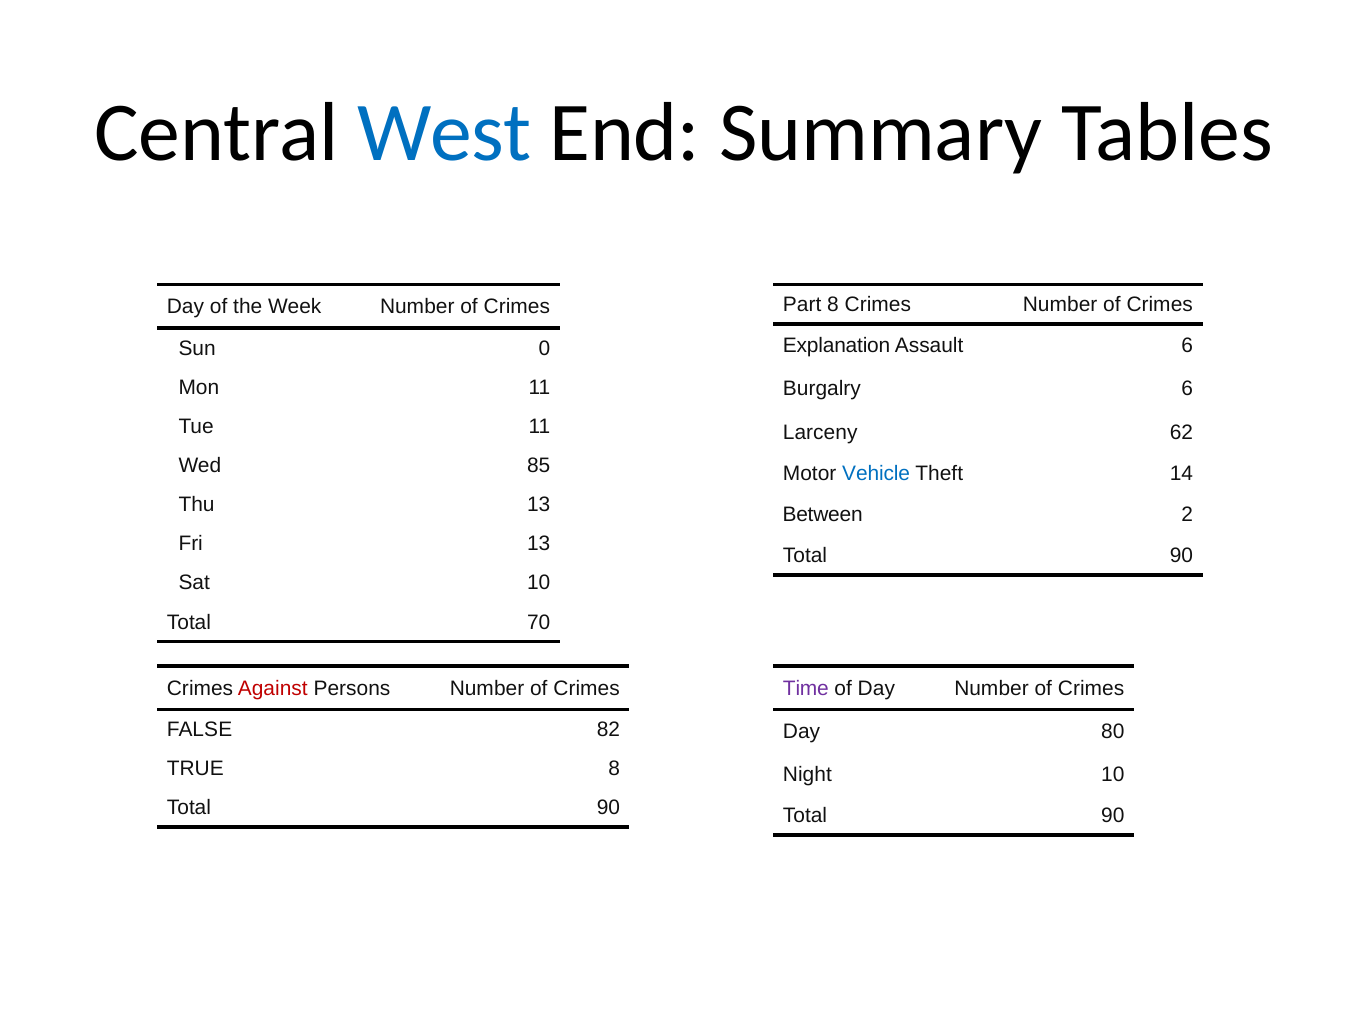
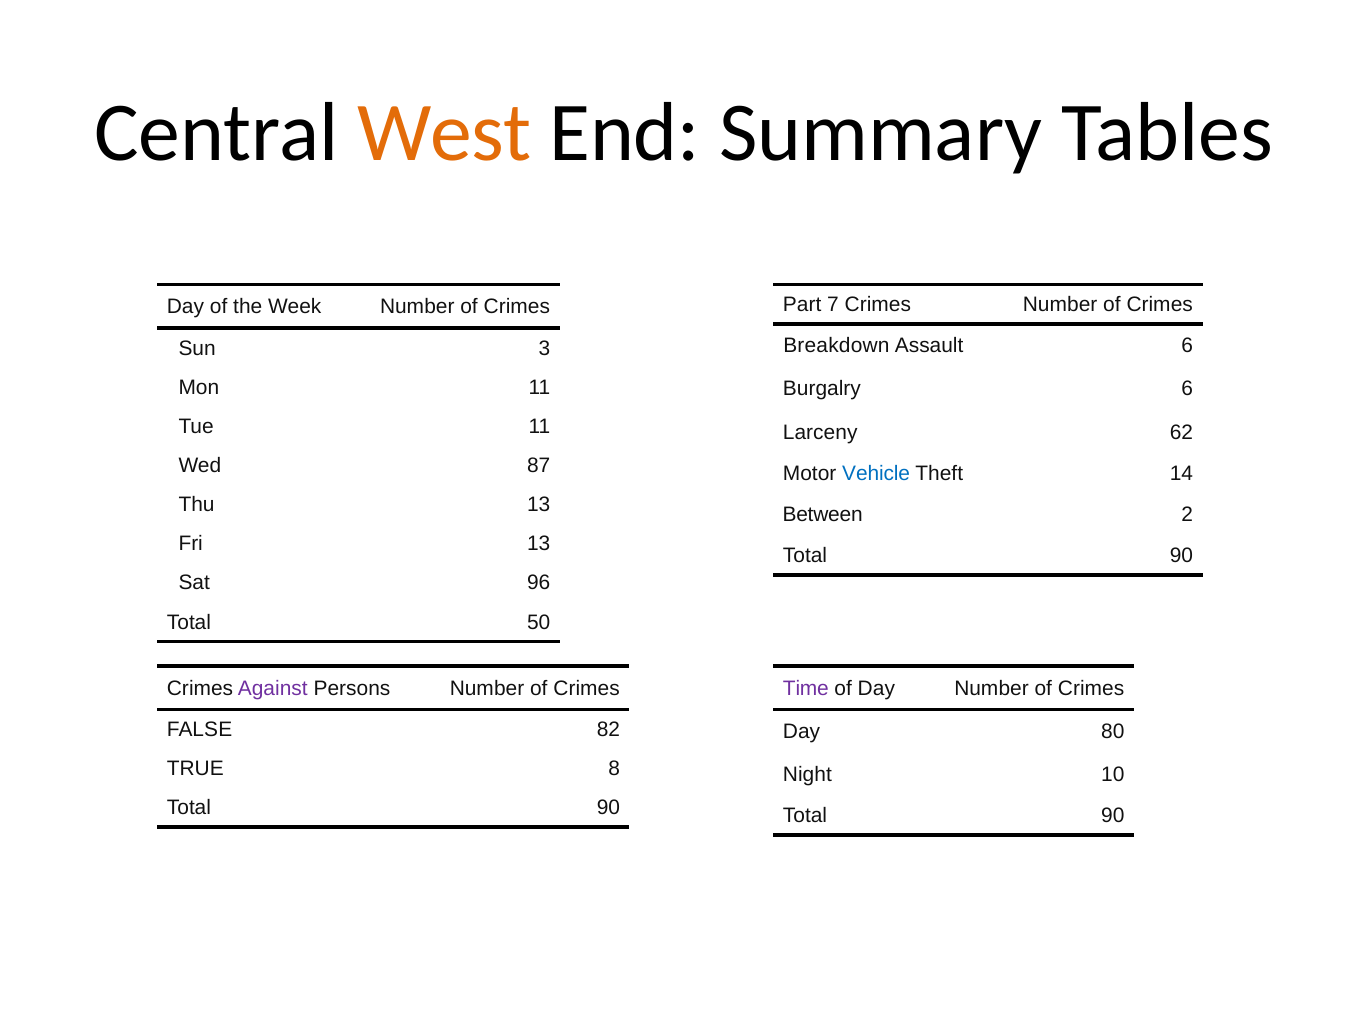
West colour: blue -> orange (444, 133)
Part 8: 8 -> 7 (833, 305)
Explanation: Explanation -> Breakdown (836, 346)
0: 0 -> 3 (544, 348)
85: 85 -> 87 (539, 465)
Sat 10: 10 -> 96 (539, 583)
70: 70 -> 50 (539, 622)
Against colour: red -> purple (273, 688)
